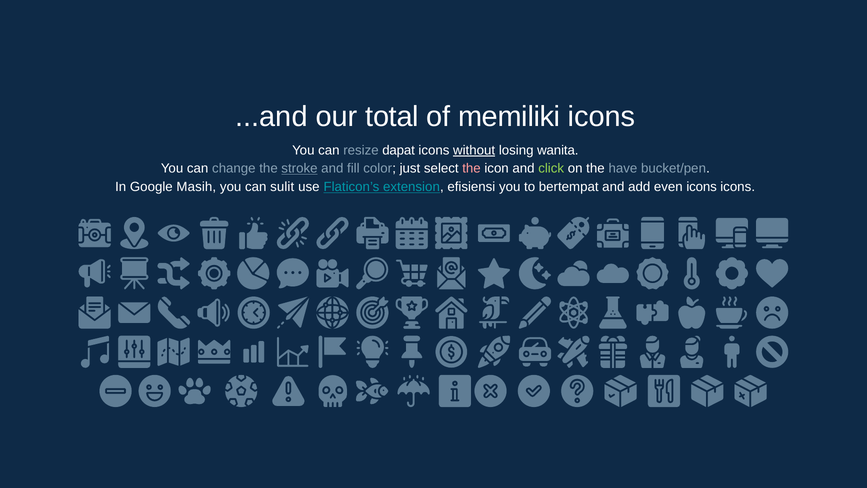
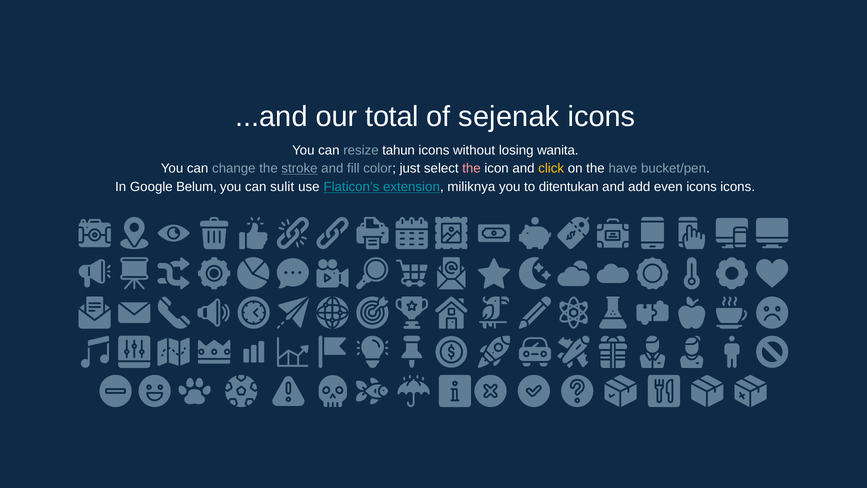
memiliki: memiliki -> sejenak (509, 117)
dapat: dapat -> tahun (399, 150)
without underline: present -> none (474, 150)
click colour: light green -> yellow (551, 168)
Masih: Masih -> Belum (196, 187)
efisiensi: efisiensi -> miliknya (471, 187)
bertempat: bertempat -> ditentukan (569, 187)
